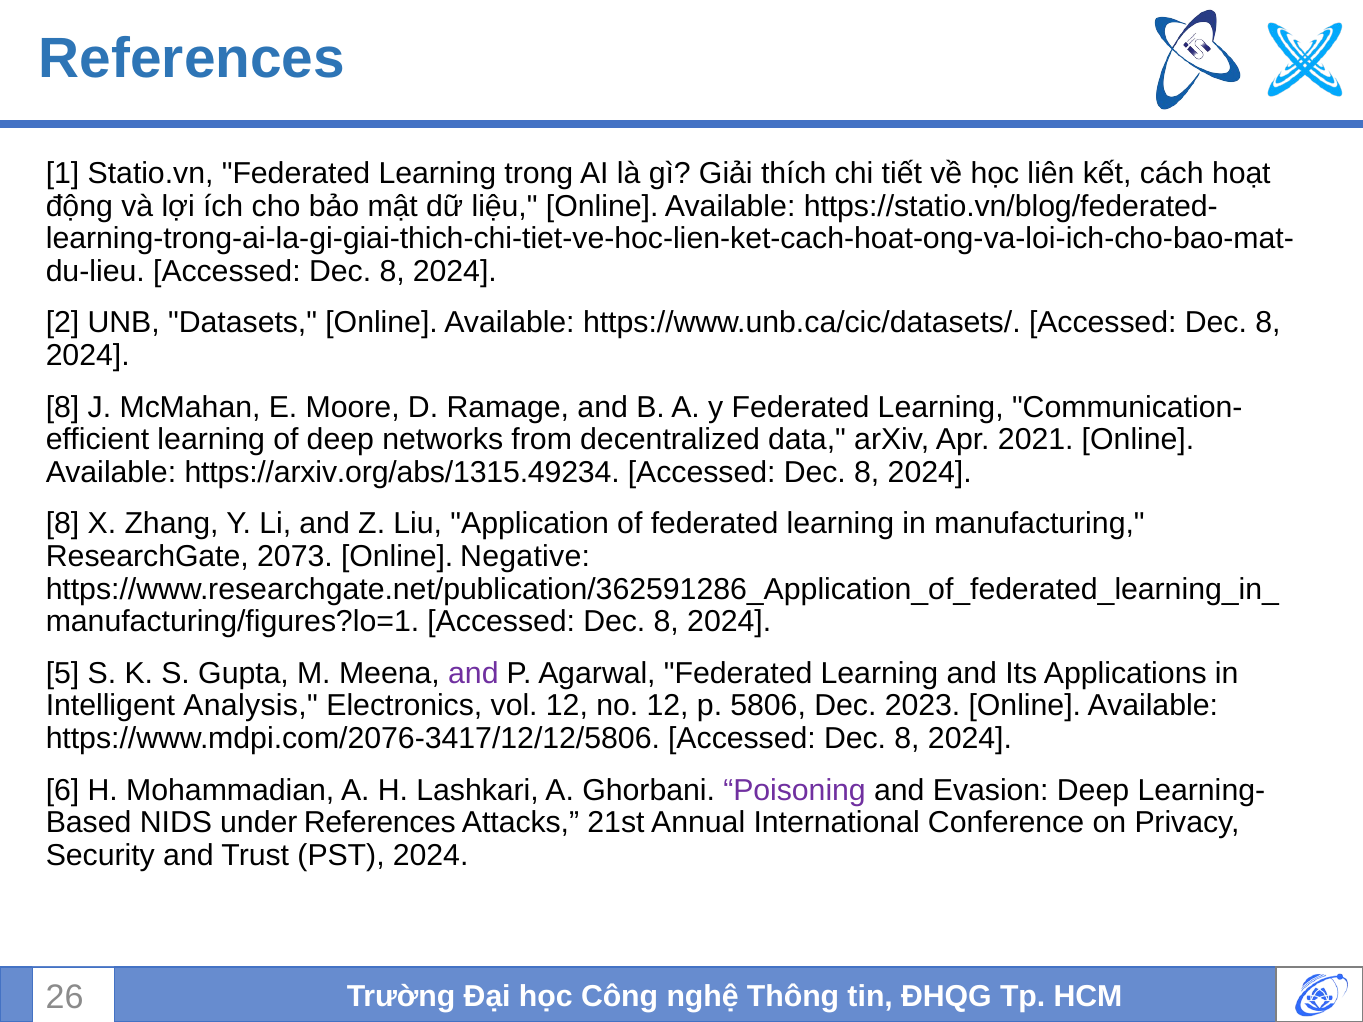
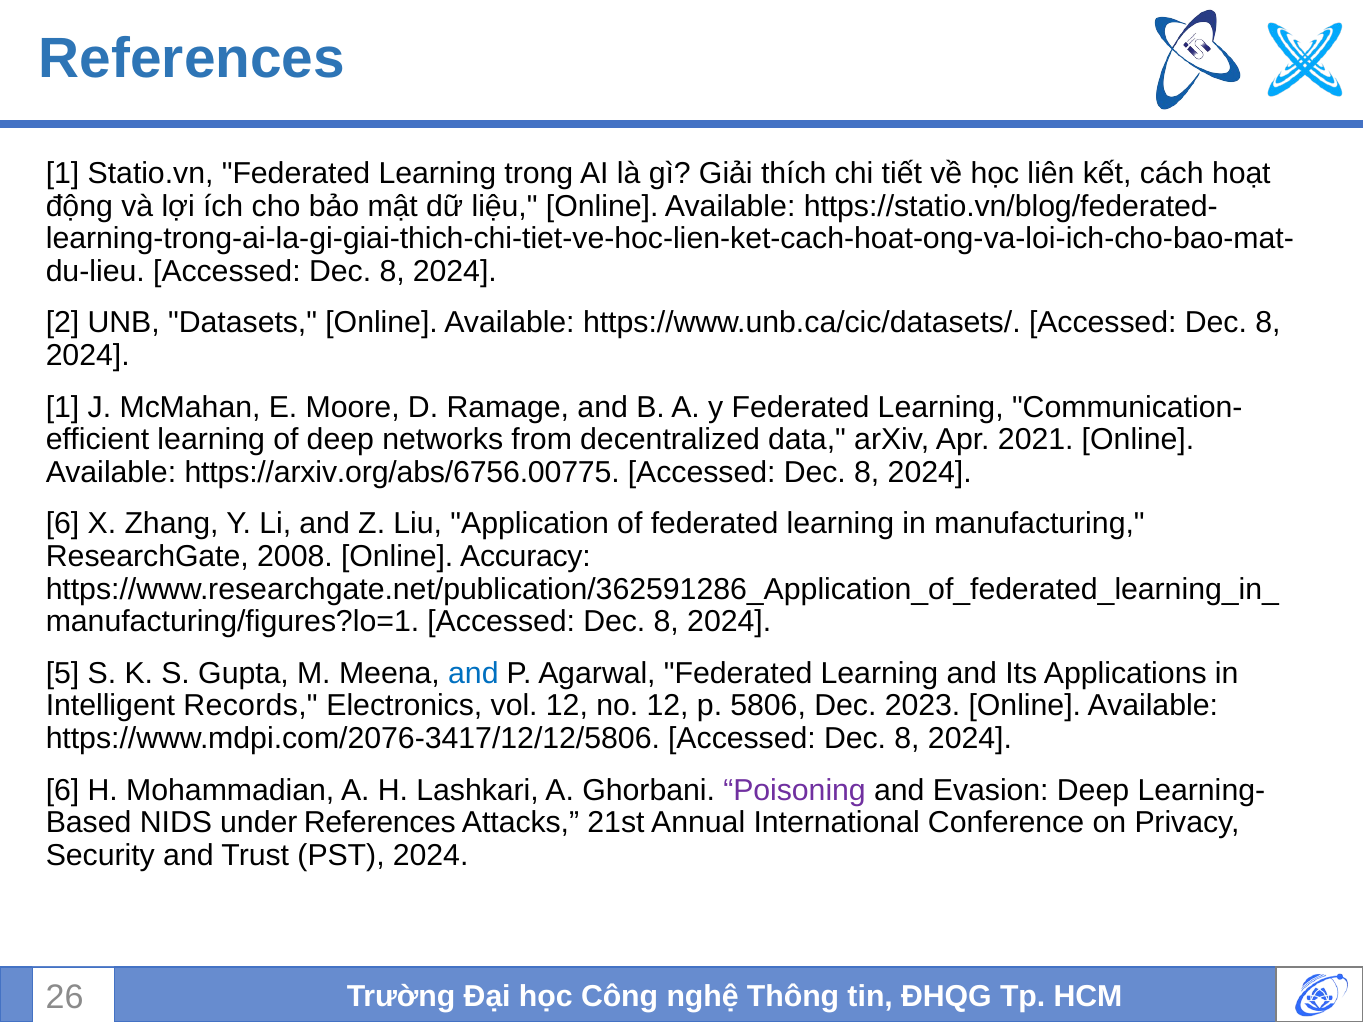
8: 8 -> 1 (63, 407)
https://arxiv.org/abs/1315.49234: https://arxiv.org/abs/1315.49234 -> https://arxiv.org/abs/6756.00775 (402, 472)
8: 8 -> 6 (63, 524)
2073: 2073 -> 2008 (295, 557)
Negative: Negative -> Accuracy (525, 557)
and colour: purple -> blue (473, 673)
Analysis: Analysis -> Records (251, 706)
